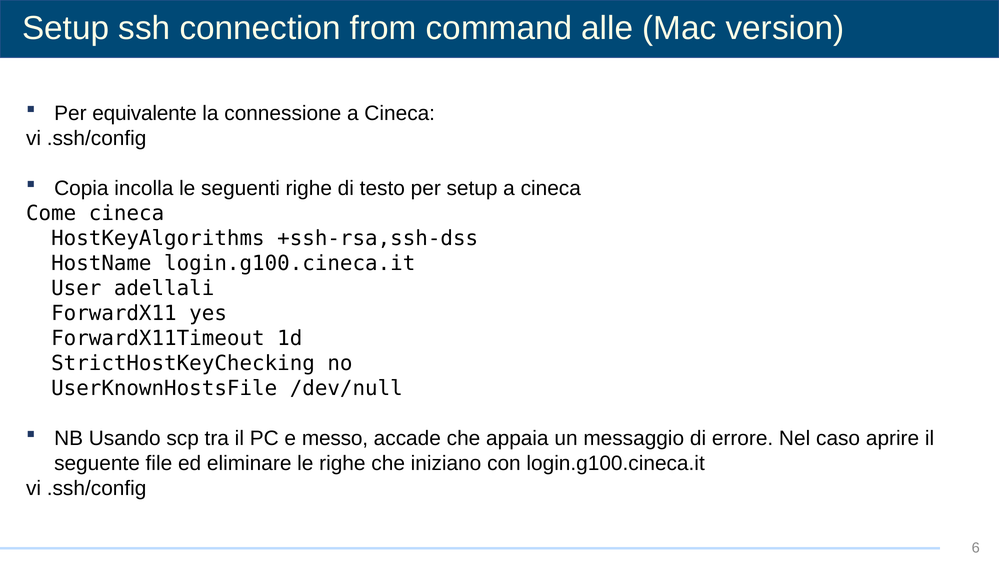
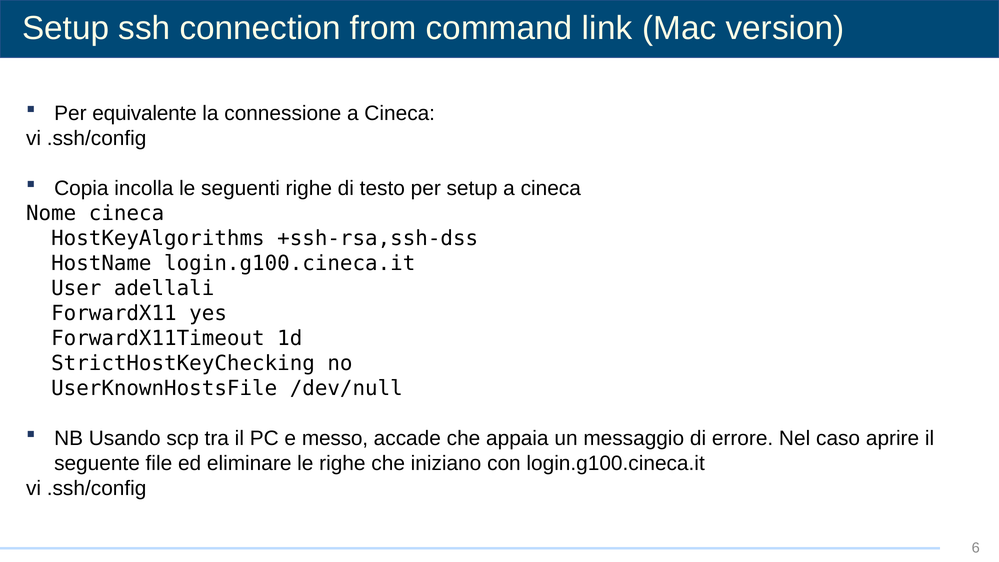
alle: alle -> link (607, 28)
Come: Come -> Nome (51, 213)
